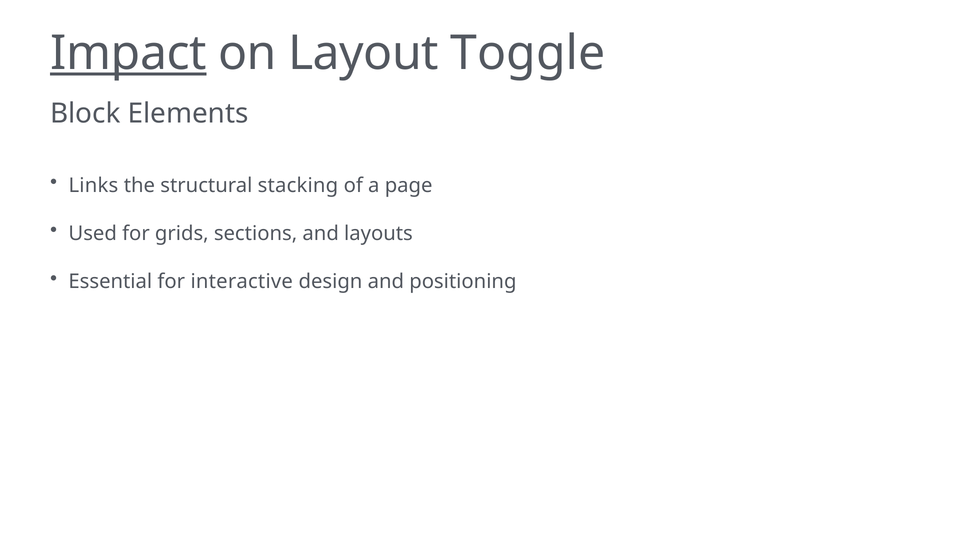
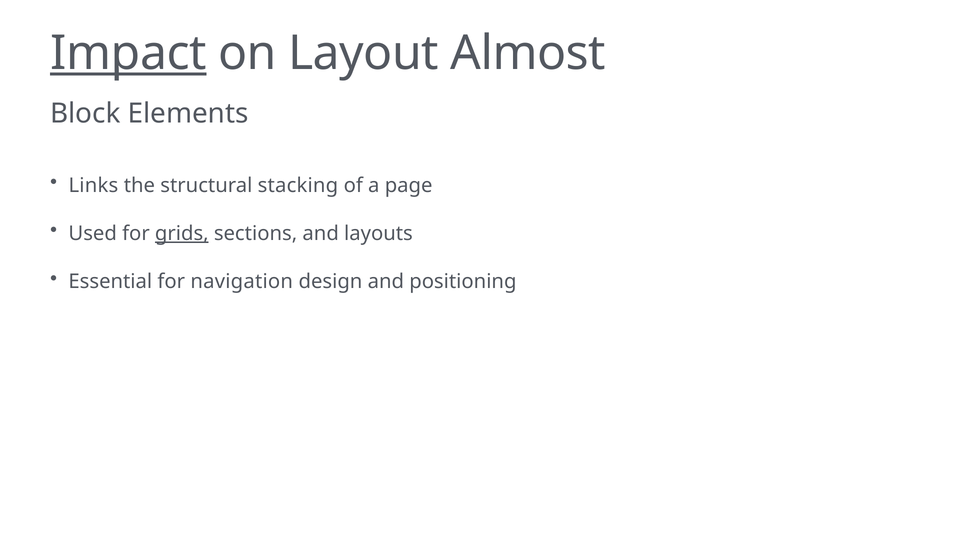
Toggle: Toggle -> Almost (528, 53)
grids underline: none -> present (182, 234)
interactive: interactive -> navigation (242, 282)
